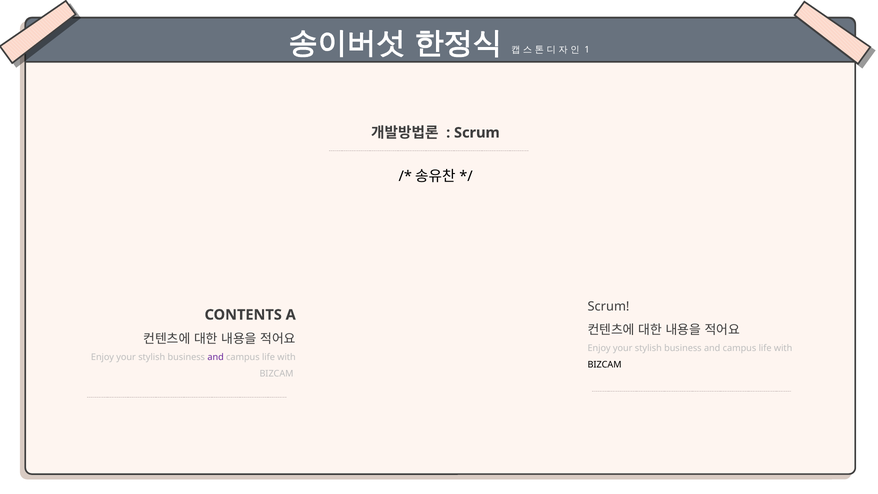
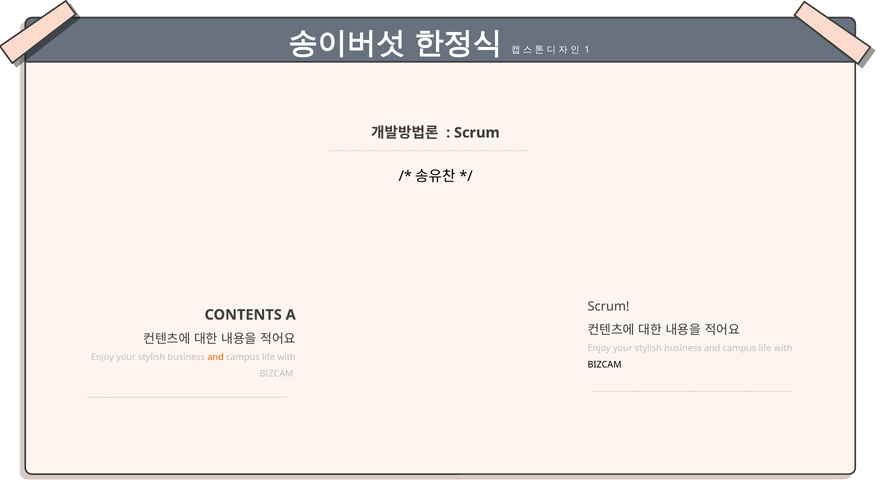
and colour: purple -> orange (216, 357)
